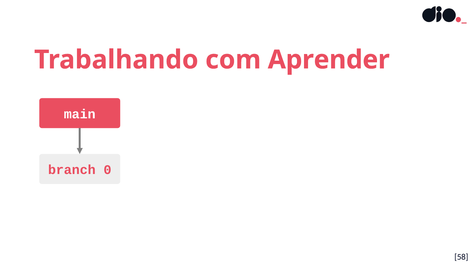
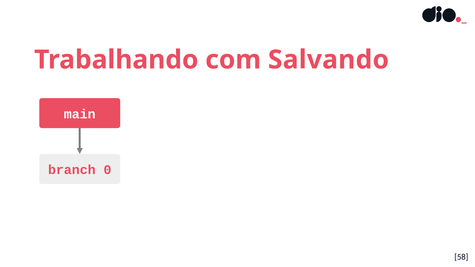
Aprender: Aprender -> Salvando (328, 60)
